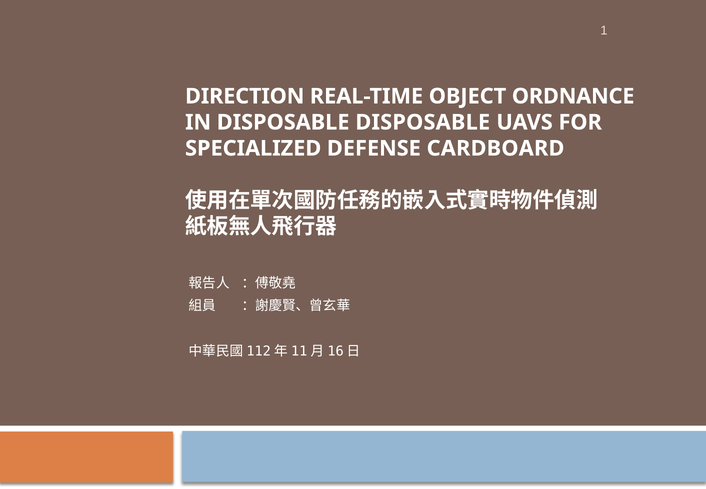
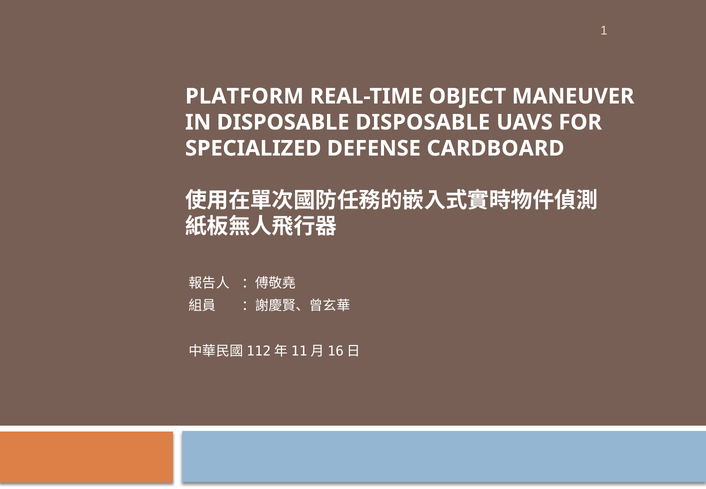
DIRECTION: DIRECTION -> PLATFORM (245, 96)
ORDNANCE: ORDNANCE -> MANEUVER (573, 96)
